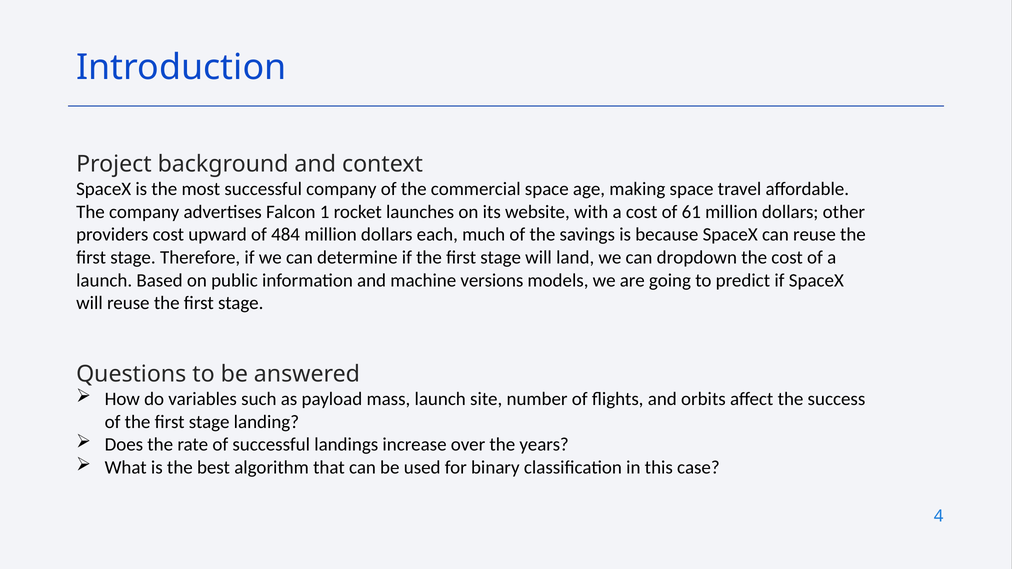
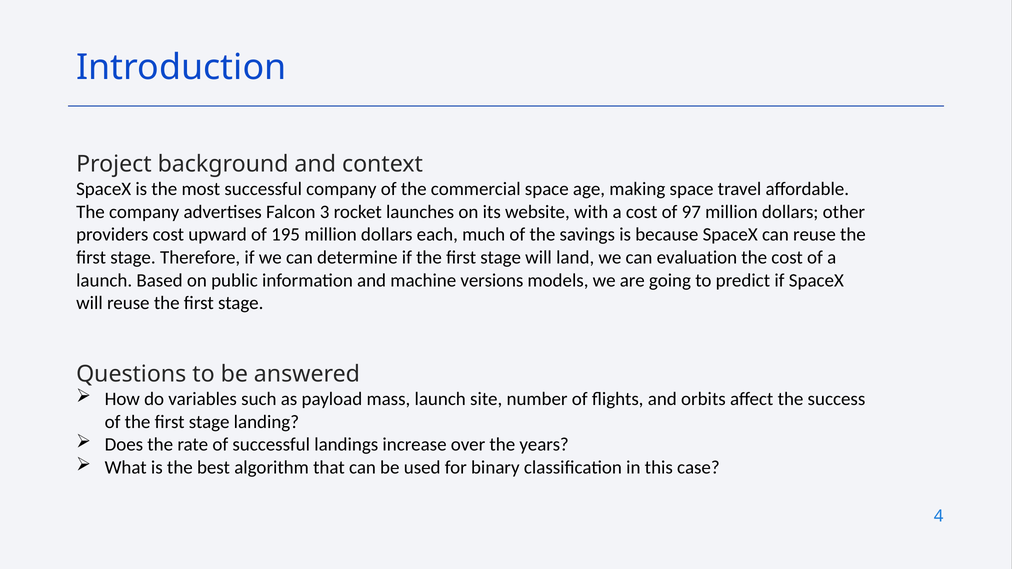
1: 1 -> 3 (325, 212)
61: 61 -> 97 (691, 212)
484: 484 -> 195 (286, 235)
dropdown: dropdown -> evaluation (697, 258)
